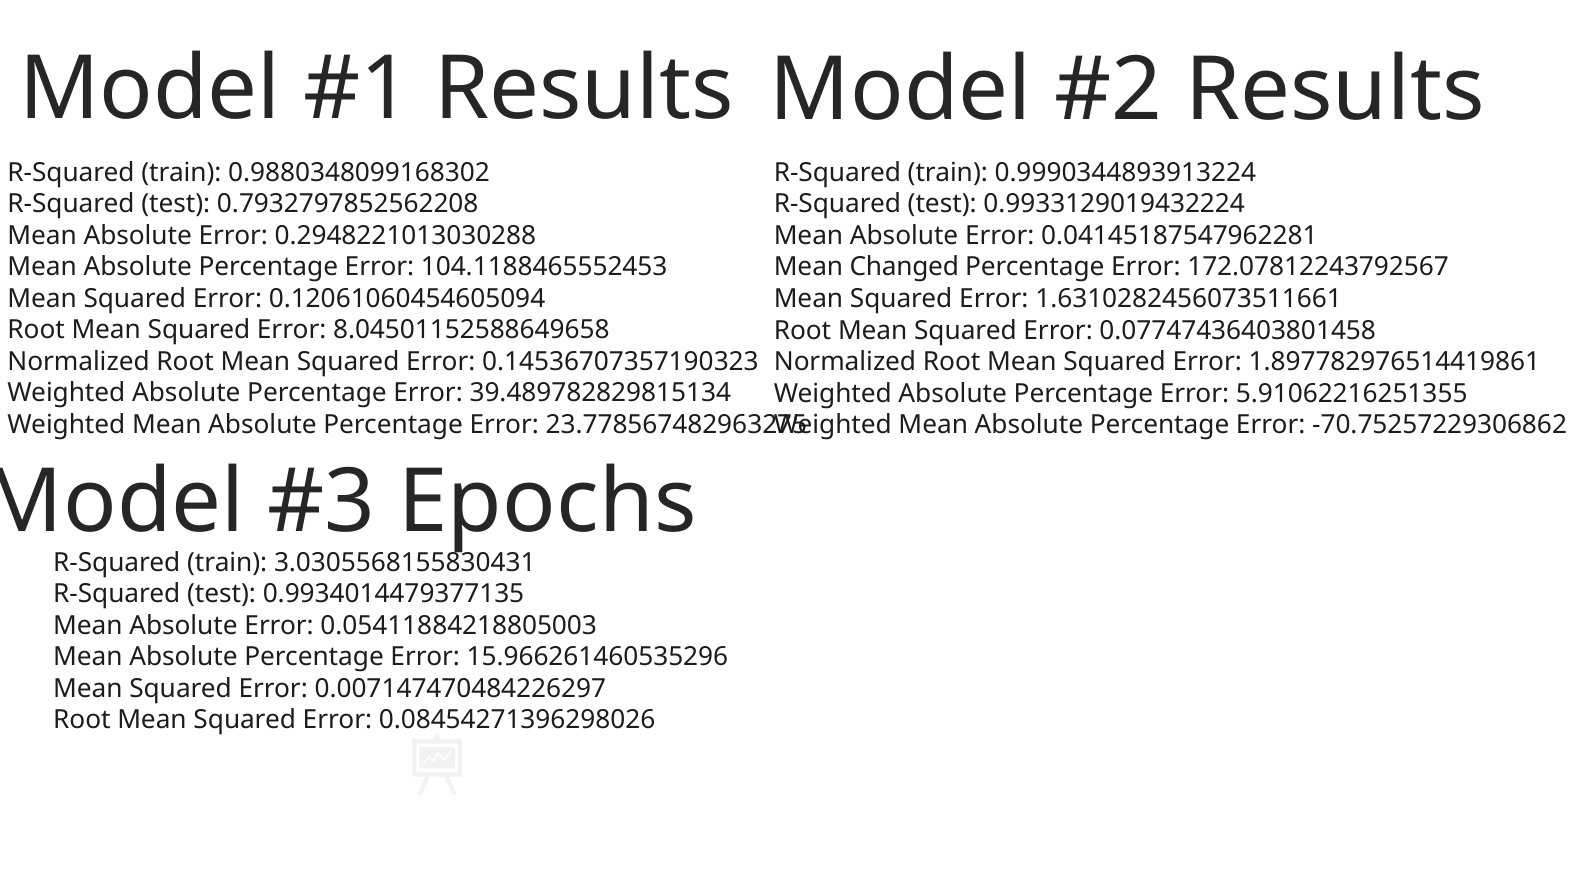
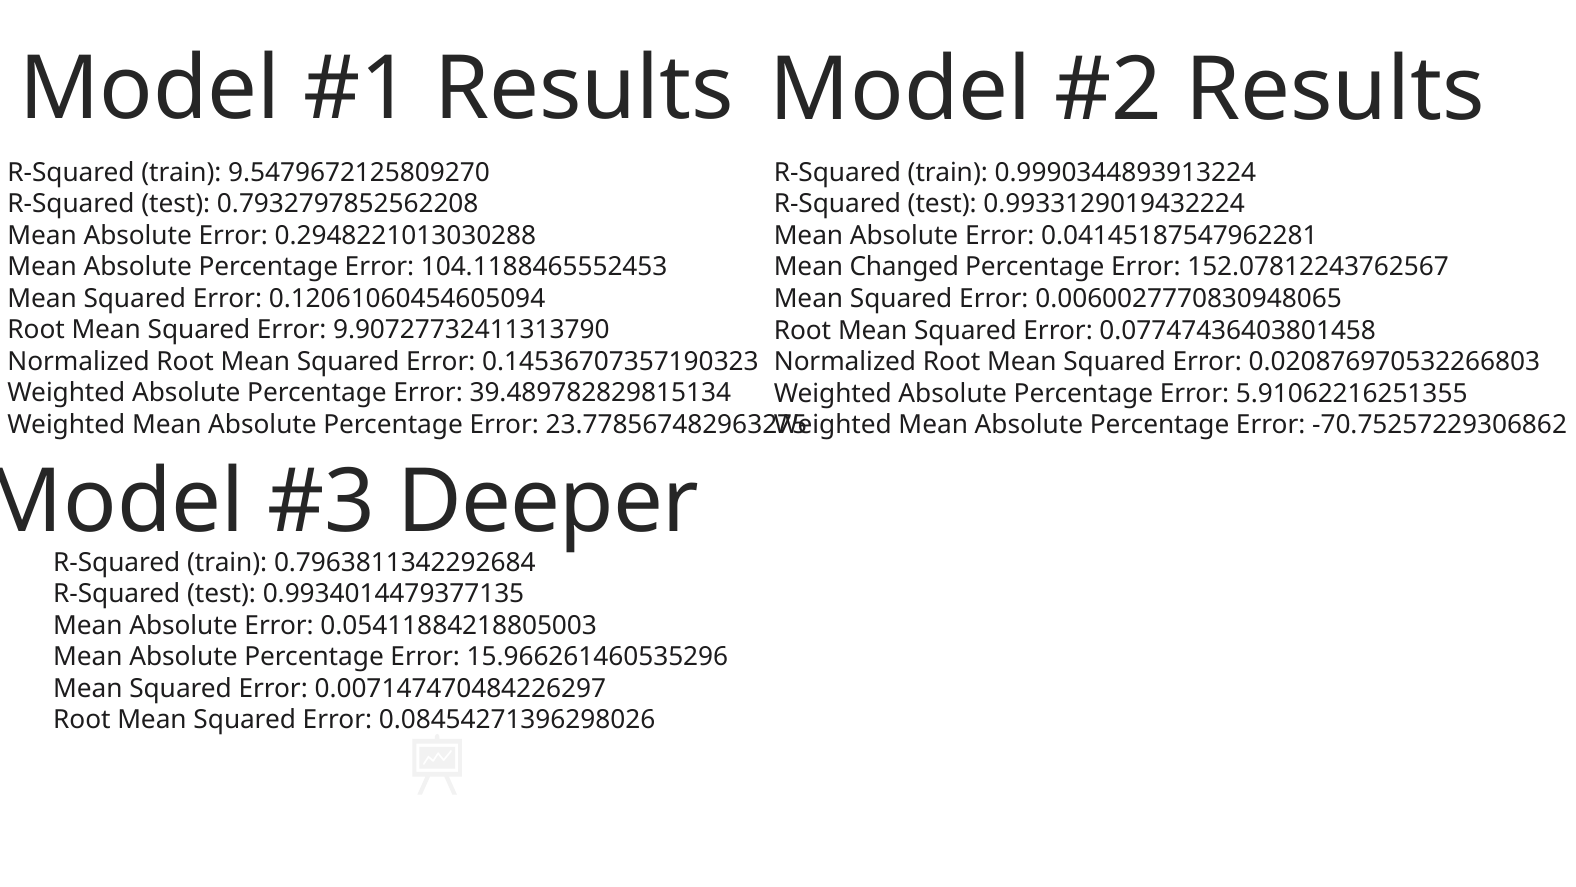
0.9880348099168302: 0.9880348099168302 -> 9.5479672125809270 (359, 172)
172.07812243792567: 172.07812243792567 -> 152.07812243762567 (1318, 267)
1.6310282456073511661: 1.6310282456073511661 -> 0.0060027770830948065 (1189, 299)
8.04501152588649658: 8.04501152588649658 -> 9.90727732411313790 (471, 330)
1.897782976514419861: 1.897782976514419861 -> 0.020876970532266803 (1394, 362)
Epochs: Epochs -> Deeper (549, 502)
3.0305568155830431: 3.0305568155830431 -> 0.7963811342292684 (405, 562)
